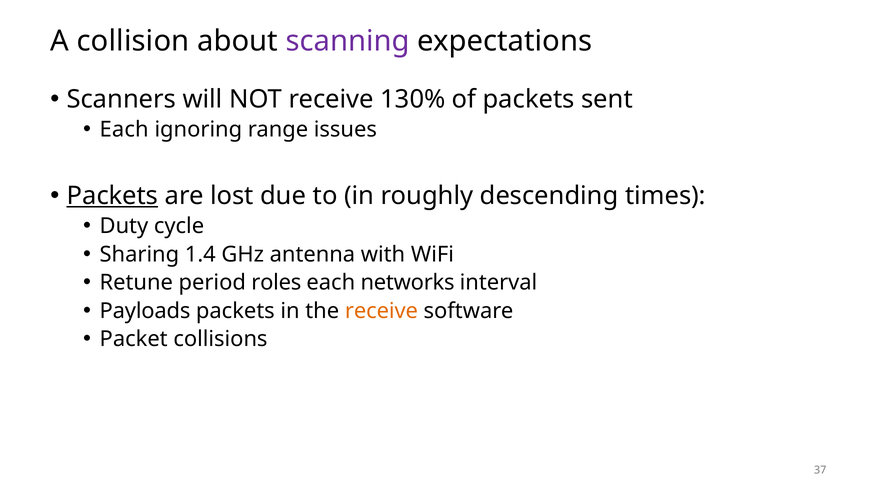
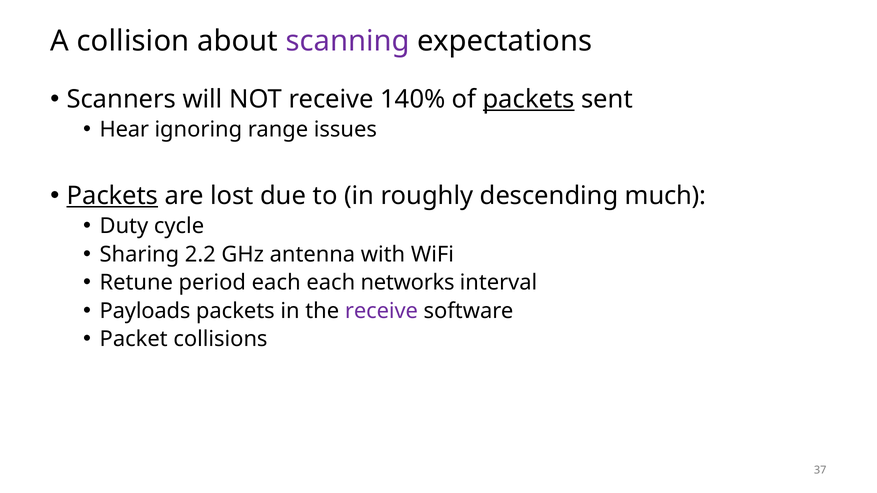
130%: 130% -> 140% (413, 99)
packets underline: none -> present (529, 99)
Each: Each -> Hear (124, 129)
times: times -> much (665, 196)
1.4: 1.4 -> 2.2 (200, 255)
period roles: roles -> each (276, 283)
receive colour: orange -> purple (381, 311)
